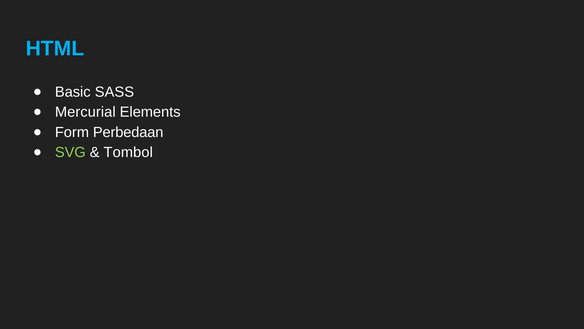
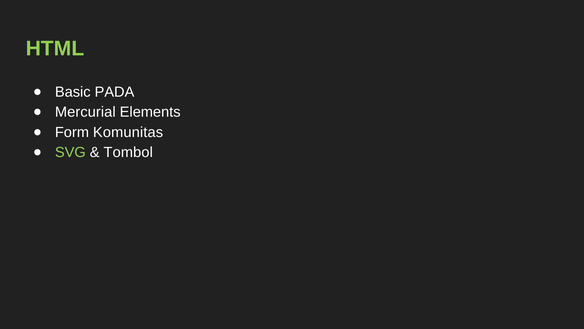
HTML colour: light blue -> light green (55, 48)
SASS: SASS -> PADA (114, 92)
Perbedaan: Perbedaan -> Komunitas (128, 132)
